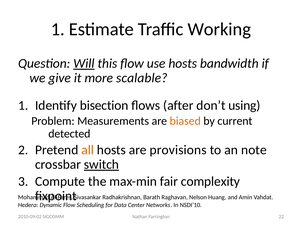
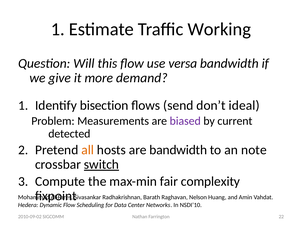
Will underline: present -> none (84, 63)
use hosts: hosts -> versa (183, 63)
scalable: scalable -> demand (142, 78)
after: after -> send (178, 105)
using: using -> ideal (244, 105)
biased colour: orange -> purple (185, 121)
are provisions: provisions -> bandwidth (178, 150)
